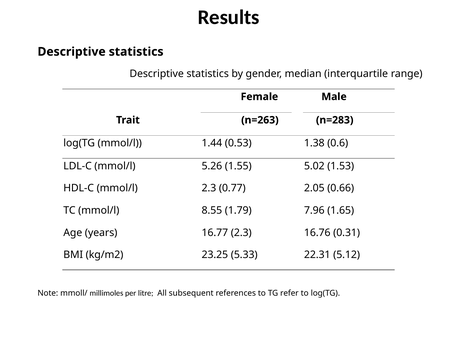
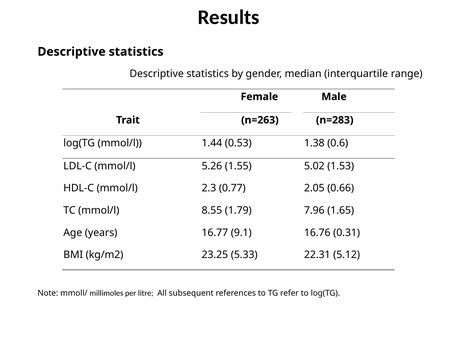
16.77 2.3: 2.3 -> 9.1 (241, 233)
